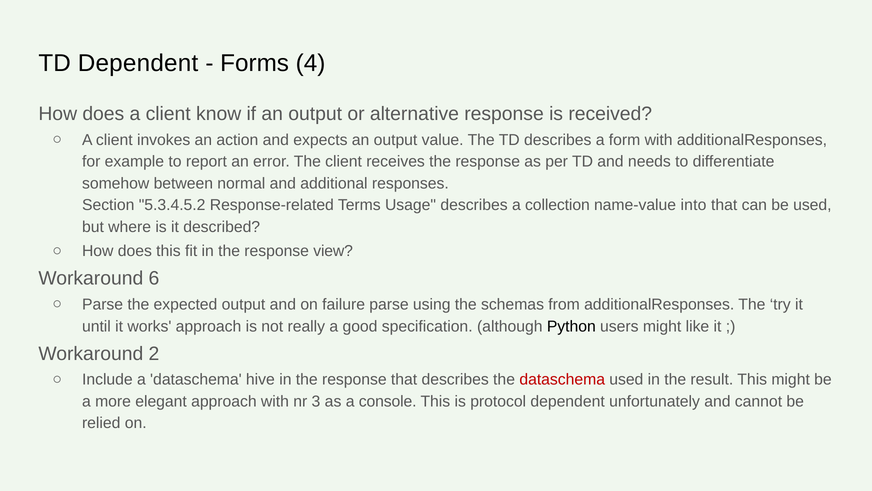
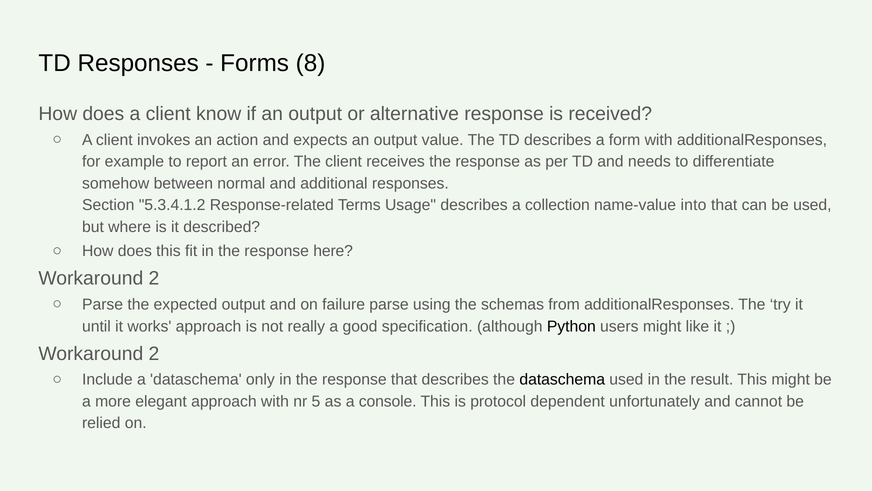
TD Dependent: Dependent -> Responses (138, 63)
4: 4 -> 8 (311, 63)
5.3.4.5.2: 5.3.4.5.2 -> 5.3.4.1.2 (172, 205)
view: view -> here (333, 251)
6: 6 -> 2 (154, 278)
hive: hive -> only (260, 379)
dataschema colour: red -> black (562, 379)
3: 3 -> 5 (316, 401)
